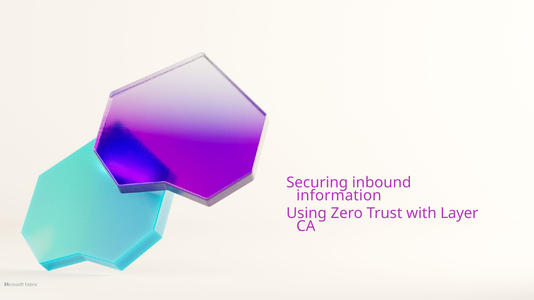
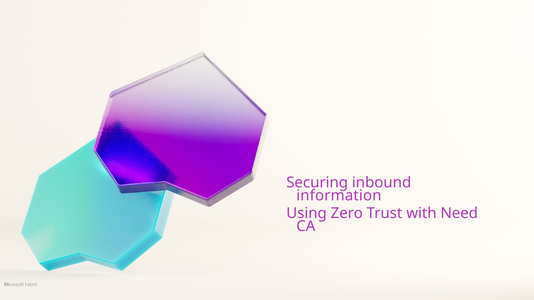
Layer: Layer -> Need (459, 213)
